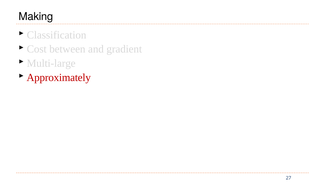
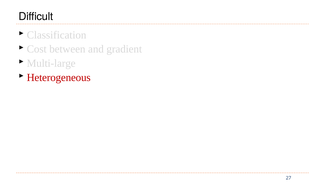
Making: Making -> Difficult (36, 17)
Approximately: Approximately -> Heterogeneous (59, 77)
